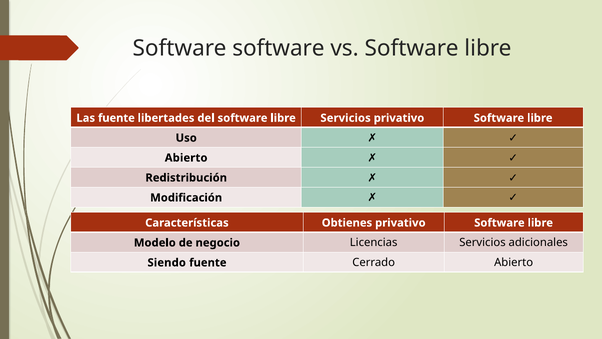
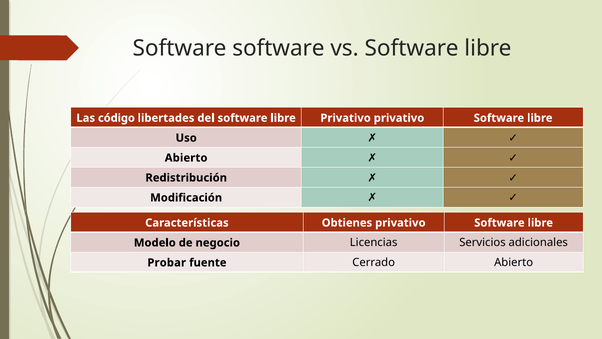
Las fuente: fuente -> código (116, 118)
libre Servicios: Servicios -> Privativo (346, 118)
Siendo: Siendo -> Probar (167, 262)
